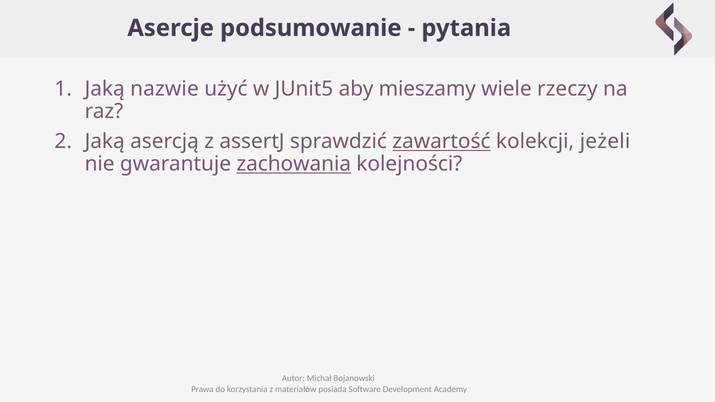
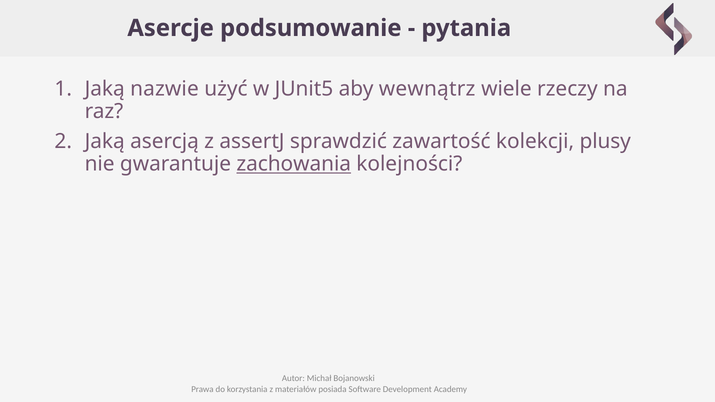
mieszamy: mieszamy -> wewnątrz (427, 89)
zawartość underline: present -> none (441, 142)
jeżeli: jeżeli -> plusy (605, 142)
